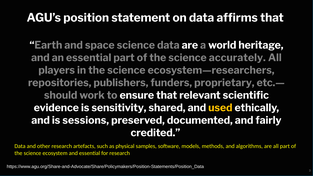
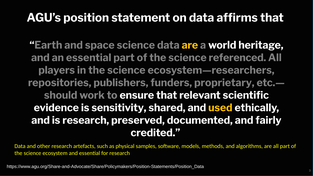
are colour: white -> yellow (190, 45)
accurately: accurately -> referenced (237, 58)
is sessions: sessions -> research (86, 120)
